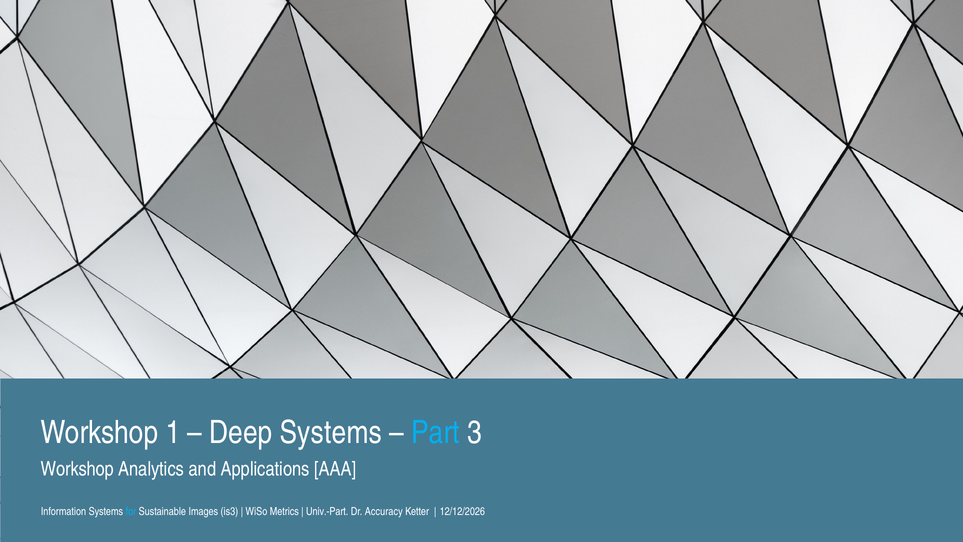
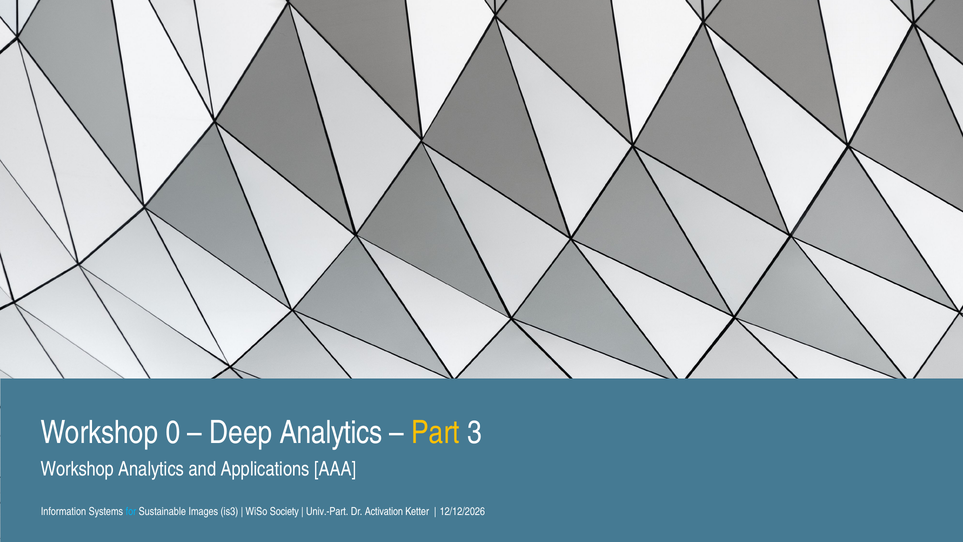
1: 1 -> 0 (173, 432)
Deep Systems: Systems -> Analytics (331, 432)
Part colour: light blue -> yellow (436, 432)
Metrics: Metrics -> Society (284, 511)
Accuracy: Accuracy -> Activation (384, 511)
